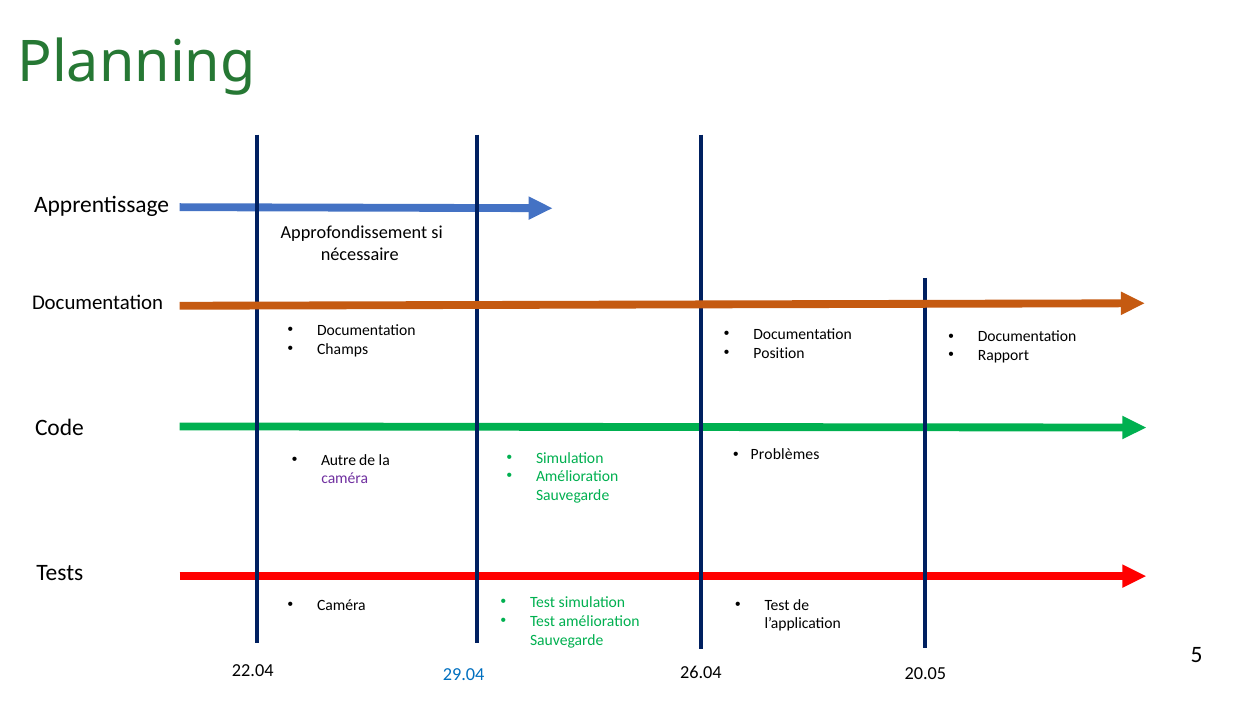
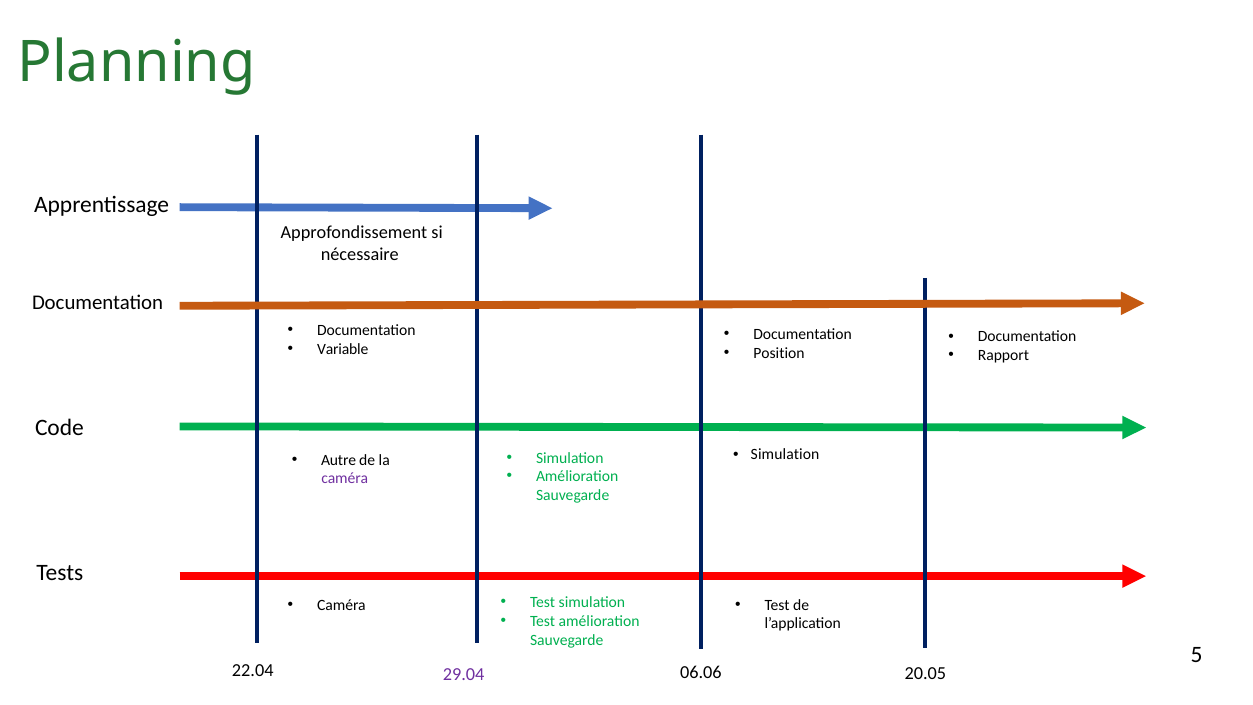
Champs: Champs -> Variable (343, 349)
Problèmes: Problèmes -> Simulation (785, 455)
29.04 colour: blue -> purple (464, 674)
26.04: 26.04 -> 06.06 (701, 672)
